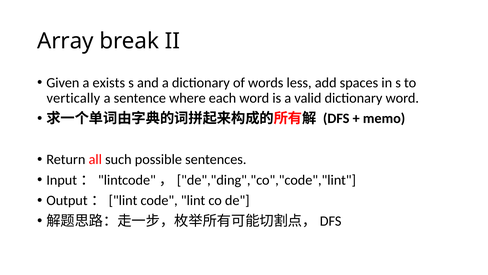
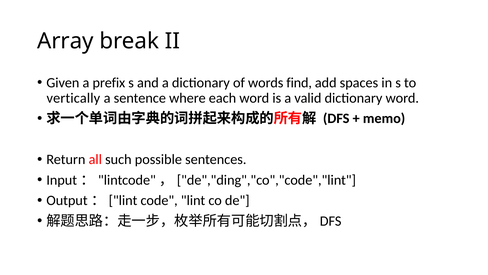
exists: exists -> prefix (109, 83)
less: less -> find (299, 83)
